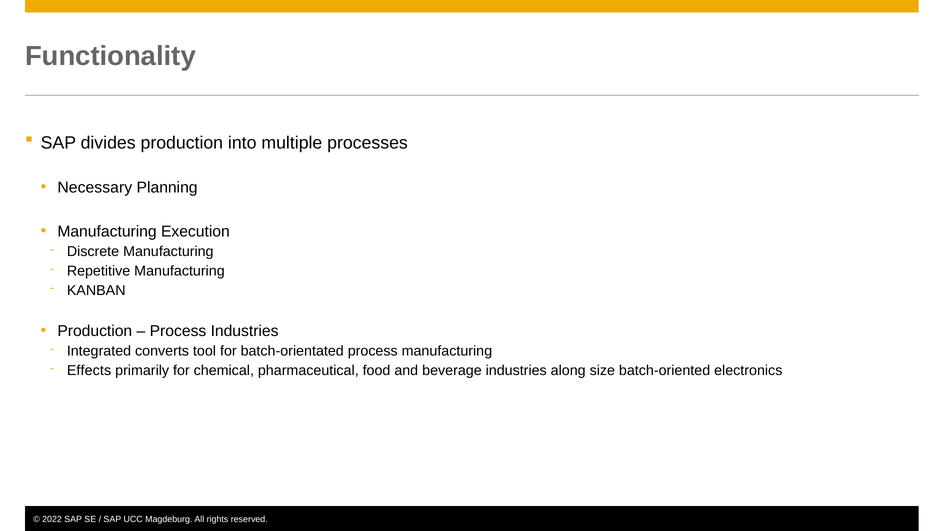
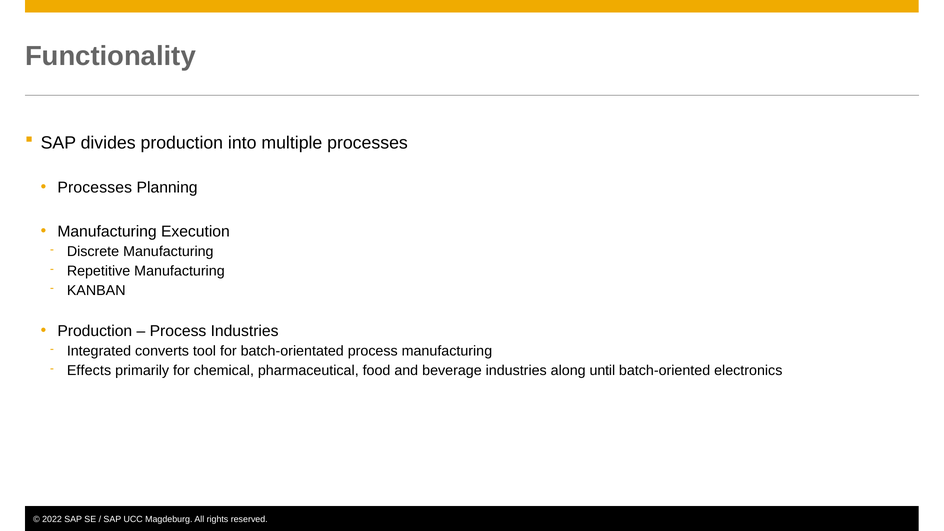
Necessary: Necessary -> Processes (95, 187)
size: size -> until (602, 371)
